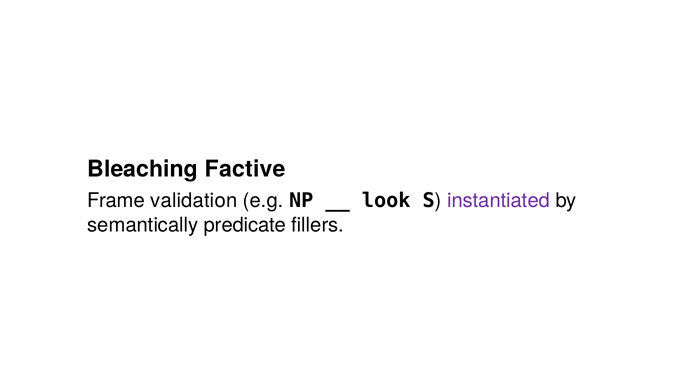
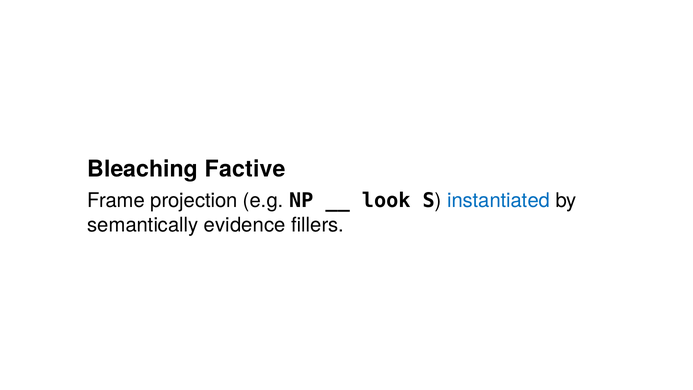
validation: validation -> projection (194, 200)
instantiated colour: purple -> blue (499, 200)
predicate: predicate -> evidence (245, 225)
